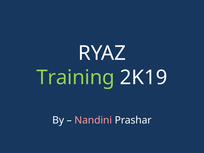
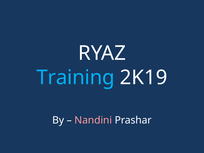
Training colour: light green -> light blue (76, 78)
